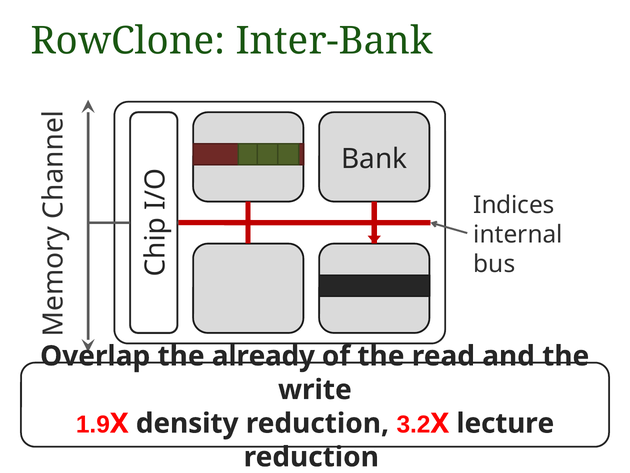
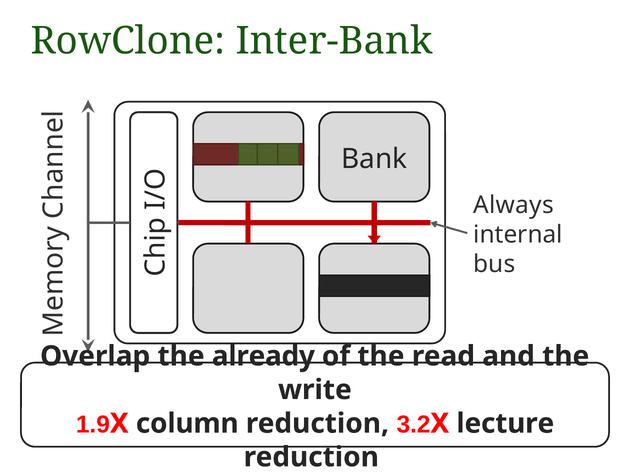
Indices: Indices -> Always (514, 205)
density: density -> column (187, 423)
